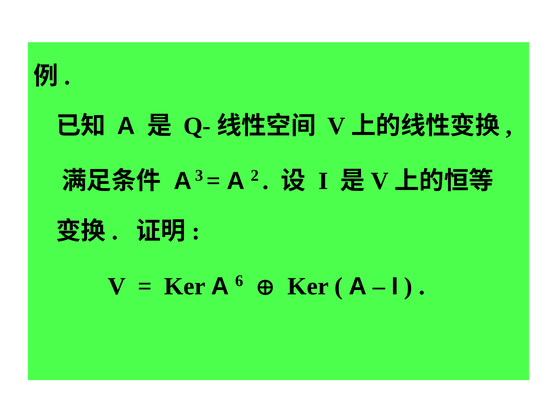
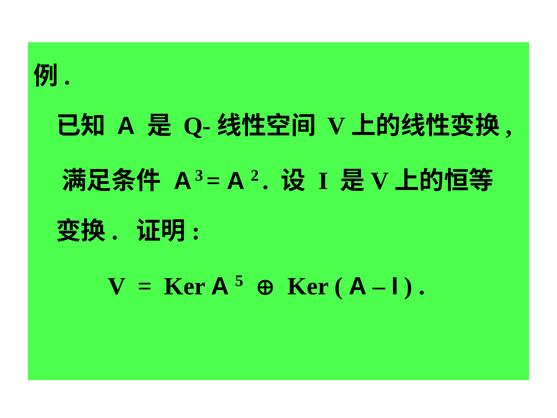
6: 6 -> 5 (239, 281)
